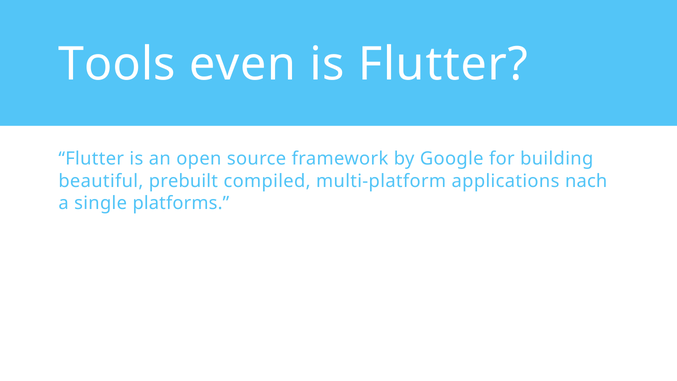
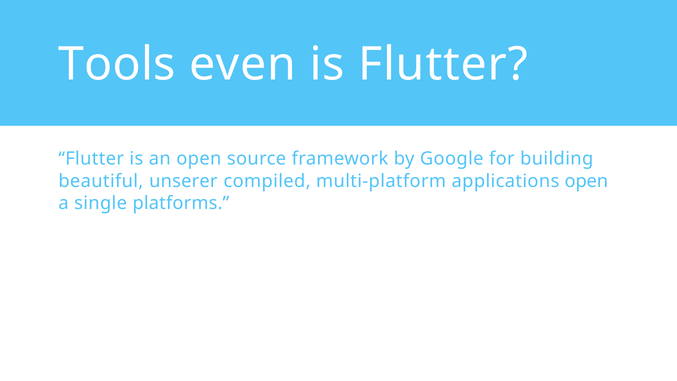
prebuilt: prebuilt -> unserer (183, 181)
applications nach: nach -> open (586, 181)
